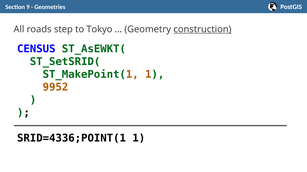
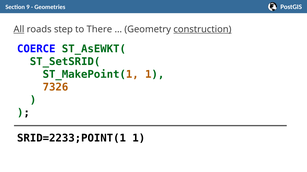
All underline: none -> present (19, 29)
Tokyo: Tokyo -> There (99, 29)
CENSUS: CENSUS -> COERCE (36, 49)
9952: 9952 -> 7326 (55, 87)
SRID=4336;POINT(1: SRID=4336;POINT(1 -> SRID=2233;POINT(1 (72, 139)
